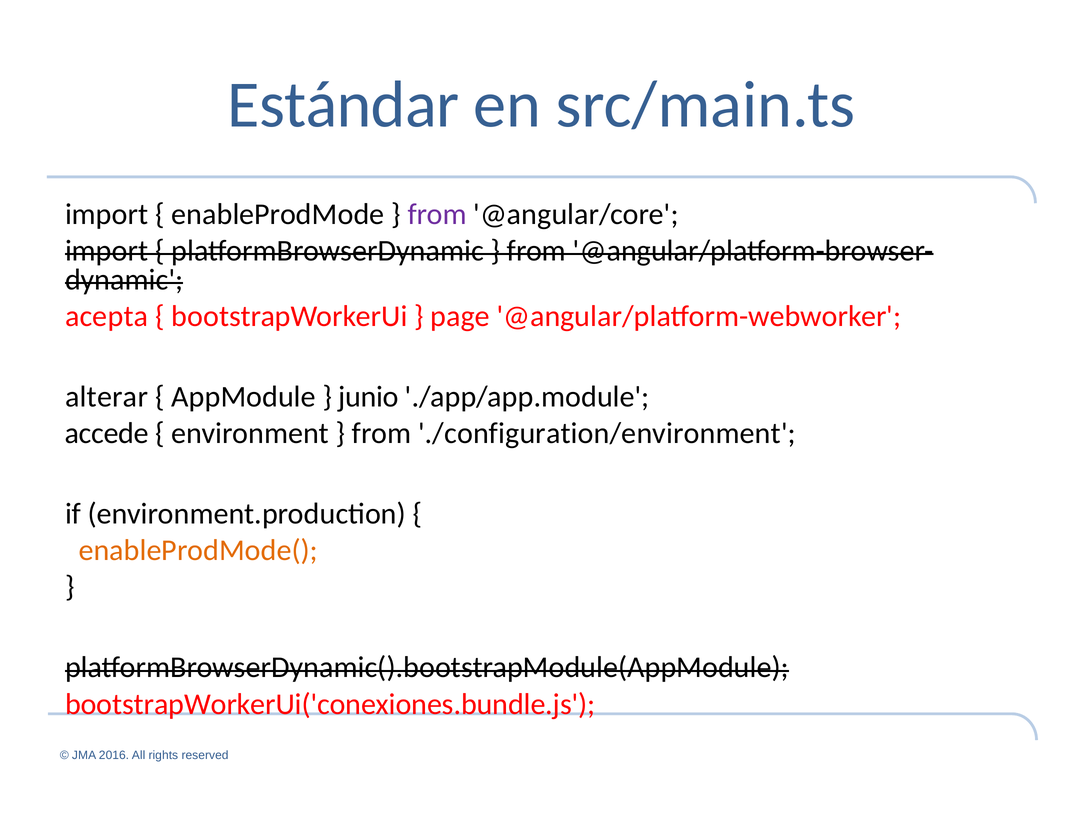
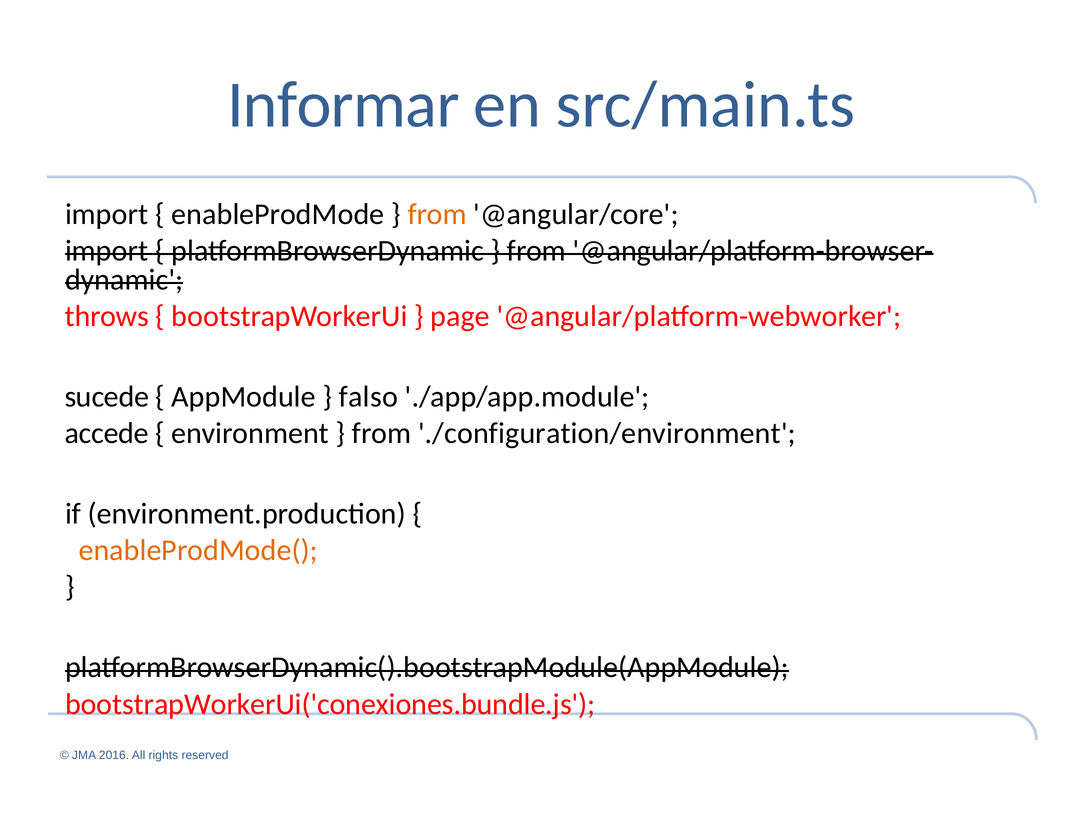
Estándar: Estándar -> Informar (343, 105)
from colour: purple -> orange (437, 214)
acepta: acepta -> throws (107, 316)
alterar: alterar -> sucede (107, 397)
junio: junio -> falso (368, 397)
